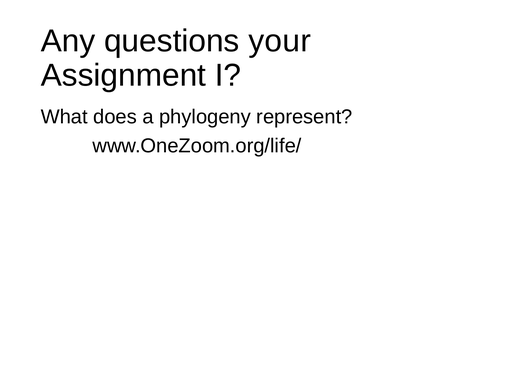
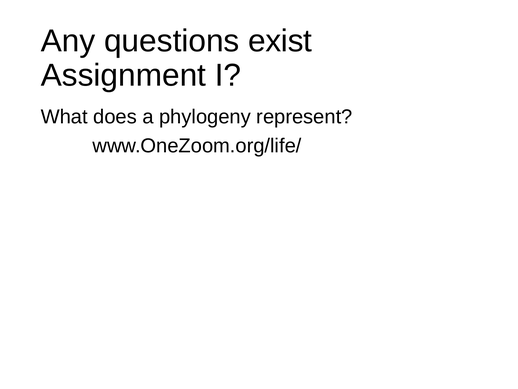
your: your -> exist (280, 41)
